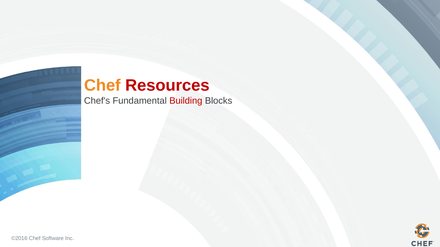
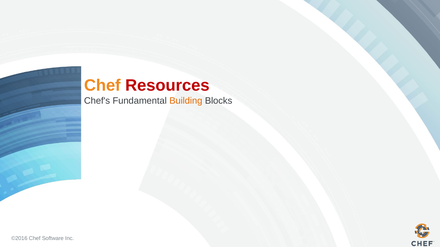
Building colour: red -> orange (186, 101)
